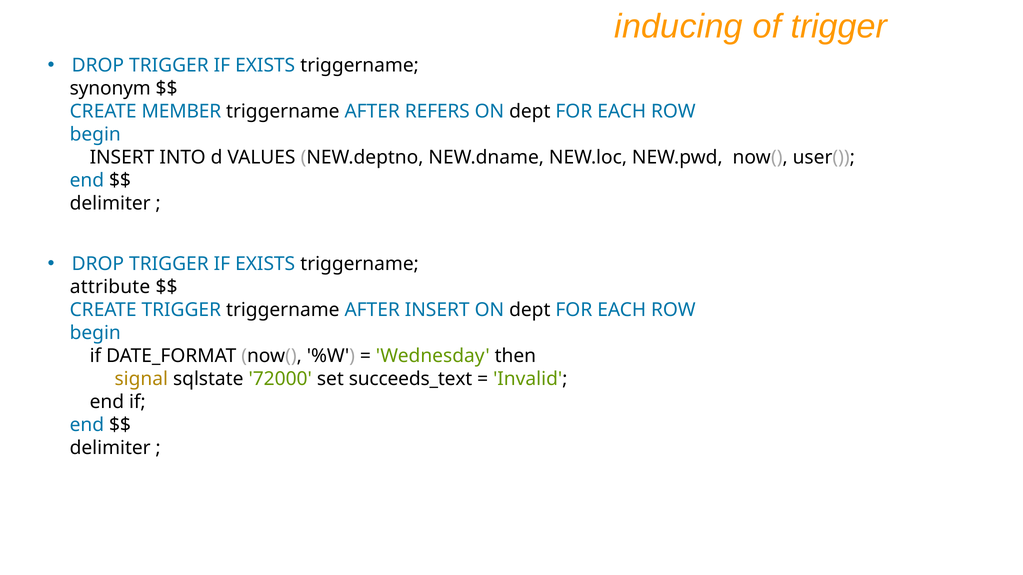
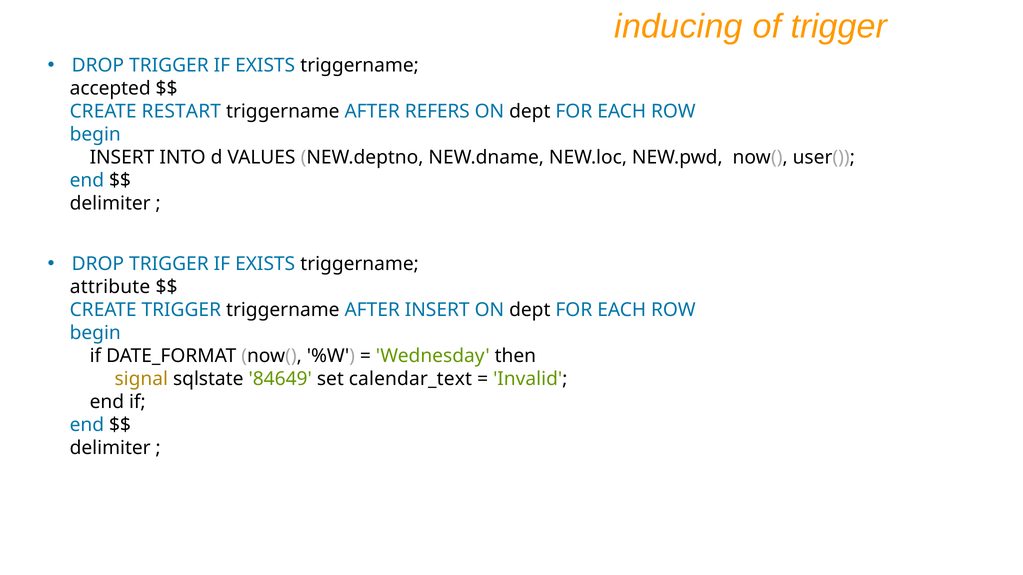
synonym: synonym -> accepted (110, 89)
MEMBER: MEMBER -> RESTART (181, 112)
72000: 72000 -> 84649 (280, 379)
succeeds_text: succeeds_text -> calendar_text (410, 379)
